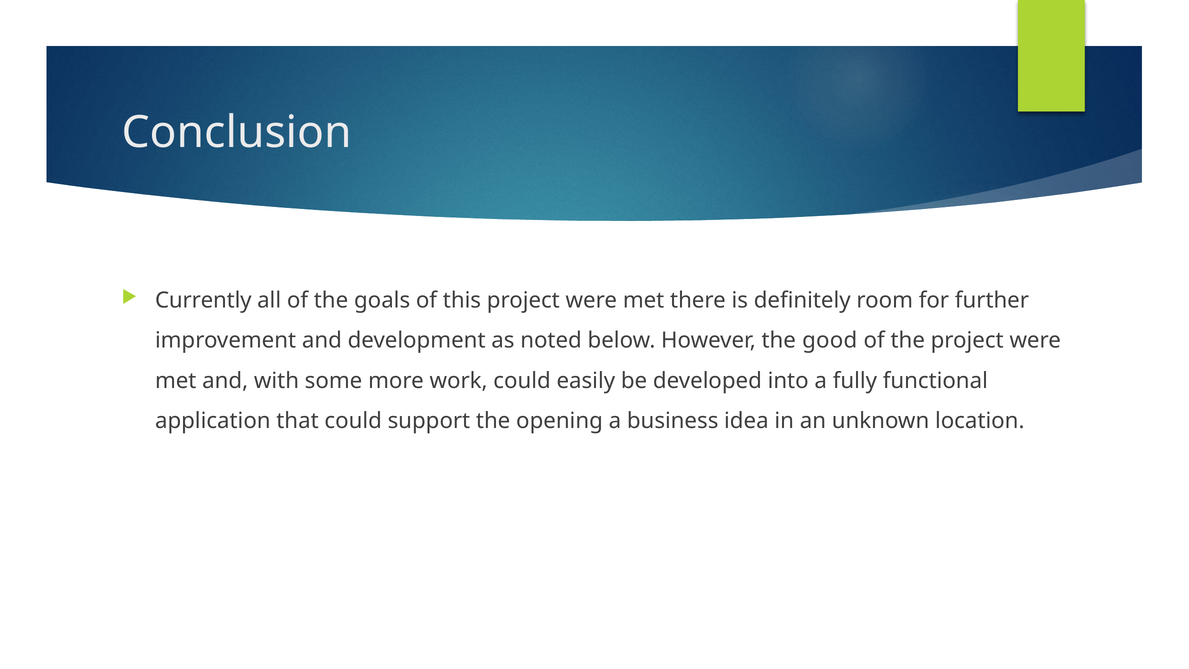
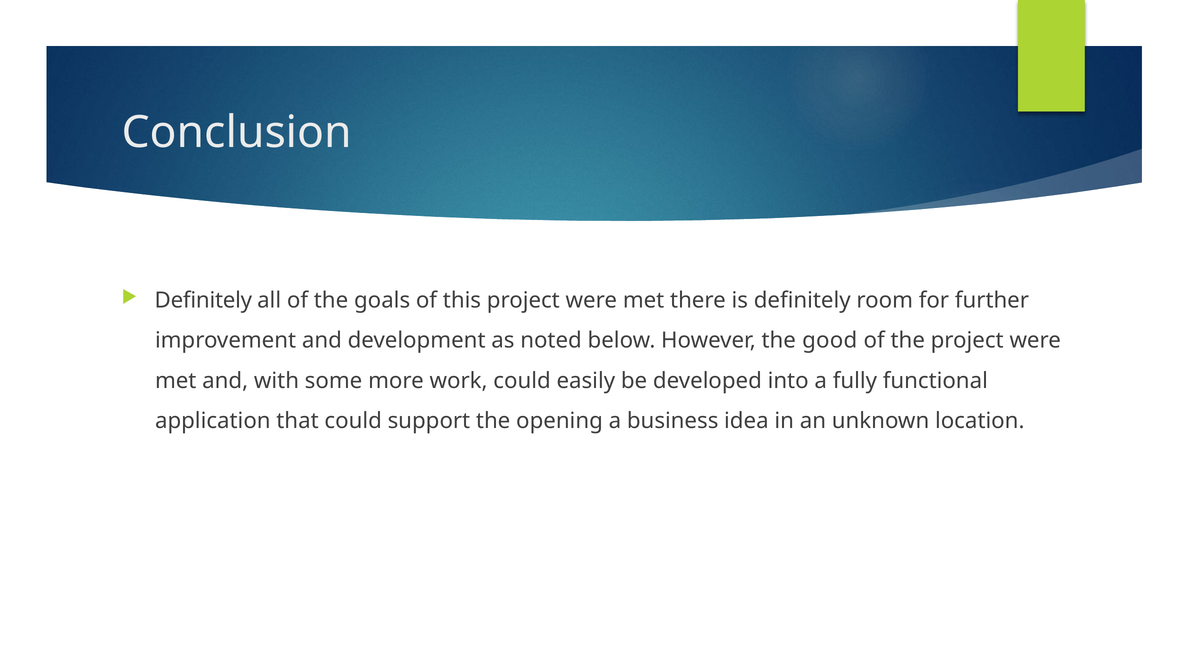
Currently: Currently -> Definitely (203, 300)
